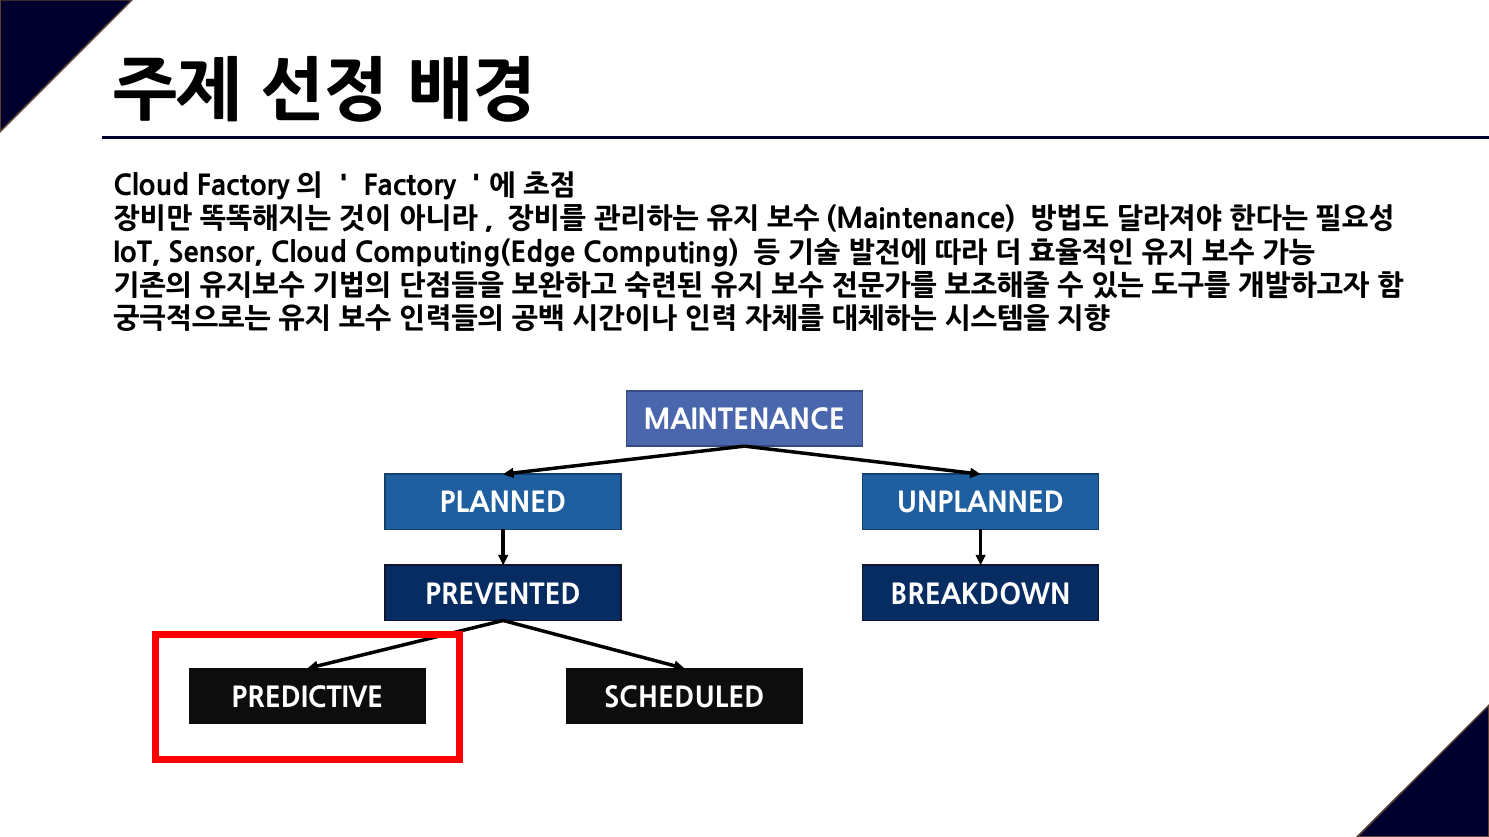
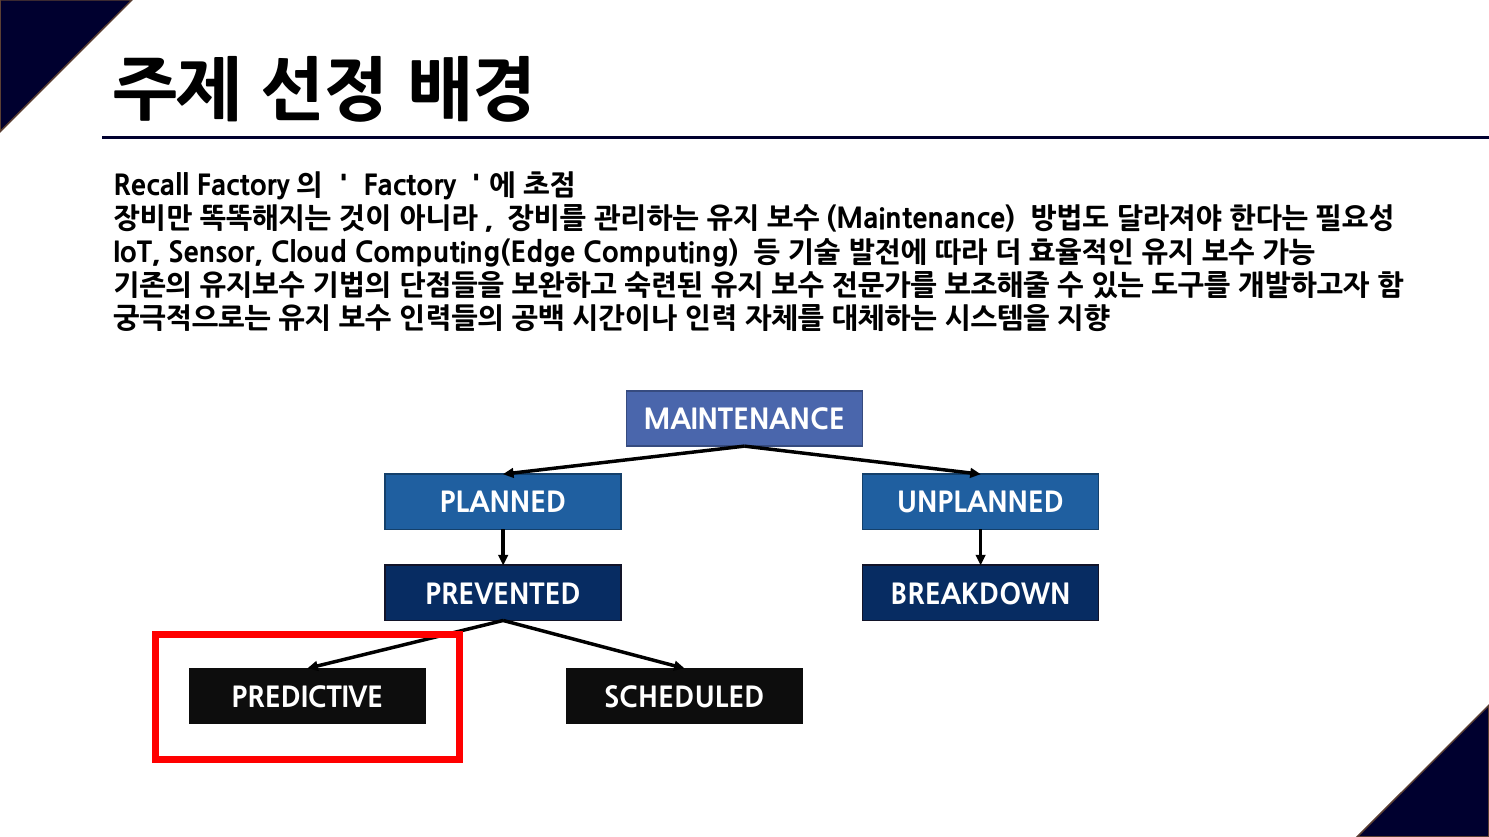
Cloud: Cloud -> Recall (151, 186)
